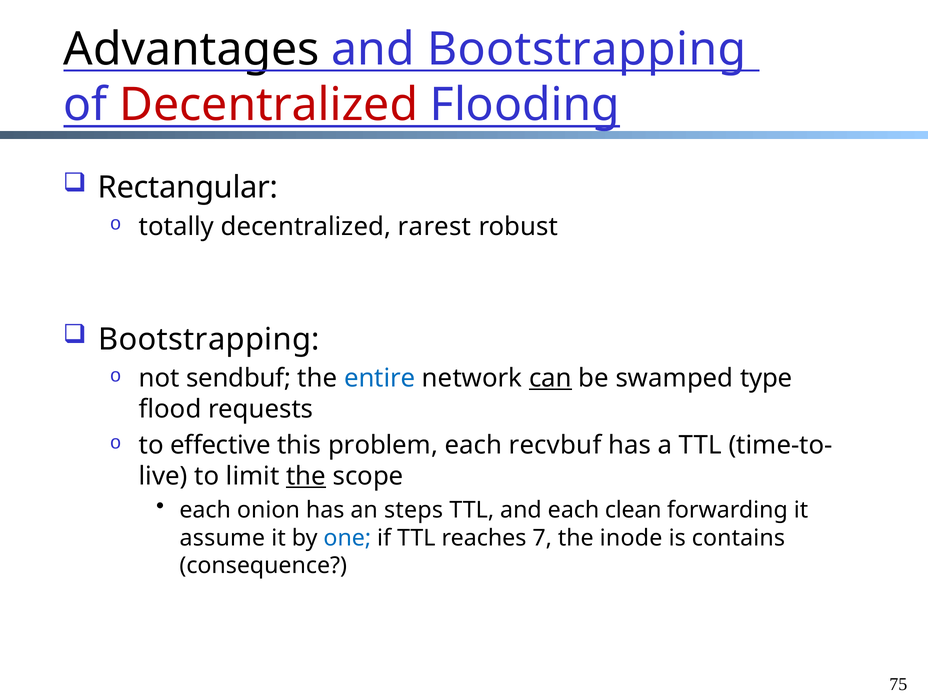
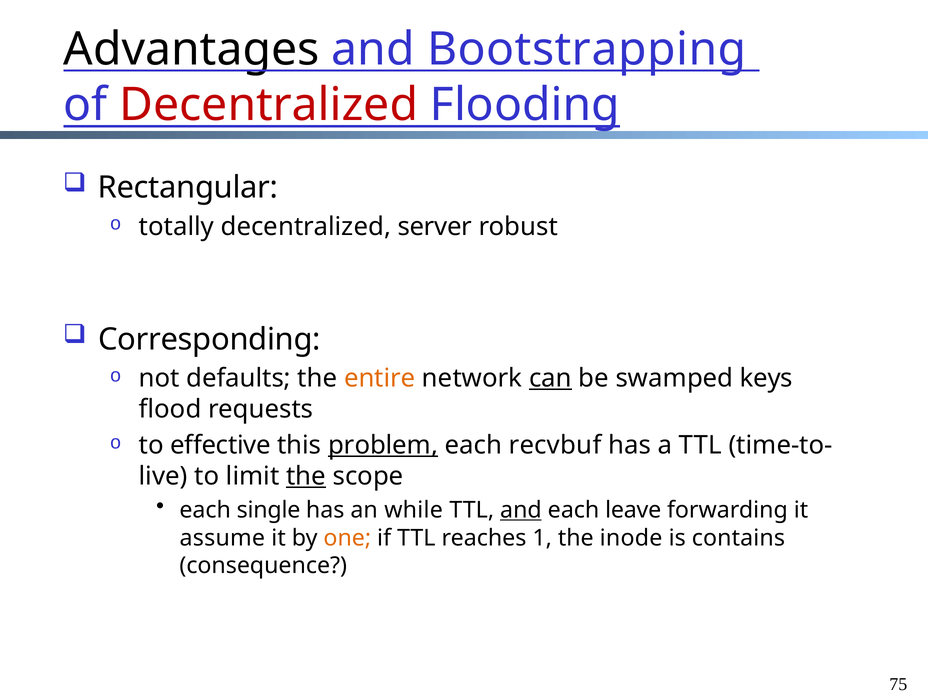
rarest: rarest -> server (435, 227)
Bootstrapping: Bootstrapping -> Corresponding (209, 339)
sendbuf: sendbuf -> defaults (239, 378)
entire colour: blue -> orange (380, 378)
type: type -> keys (766, 378)
problem underline: none -> present (383, 445)
onion: onion -> single (269, 510)
steps: steps -> while (414, 510)
and underline: none -> present (521, 510)
clean: clean -> leave (633, 510)
one colour: blue -> orange (347, 538)
7: 7 -> 1 (542, 538)
